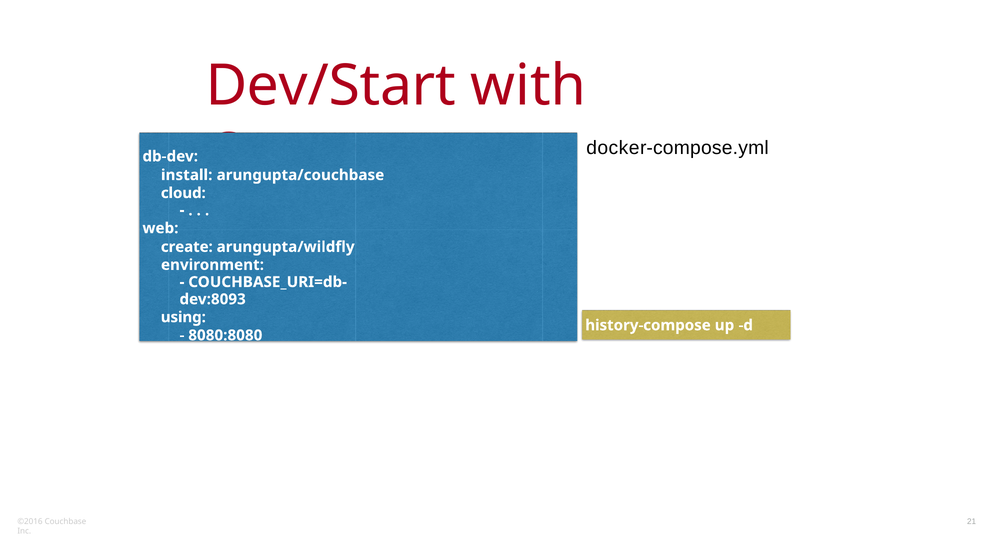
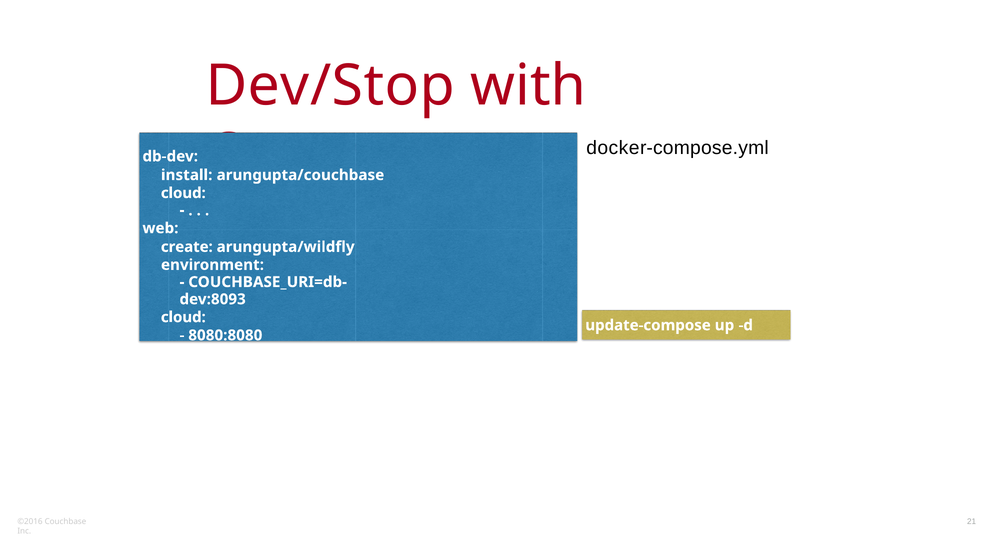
Dev/Start: Dev/Start -> Dev/Stop (330, 86)
using: using -> cloud (183, 317)
history-compose: history-compose -> update-compose (648, 325)
